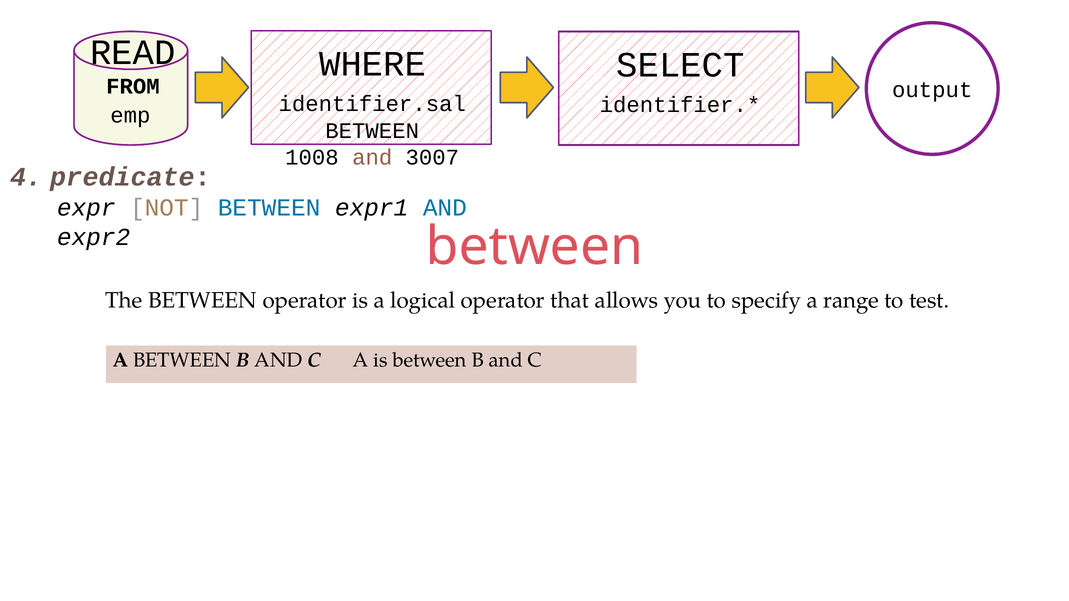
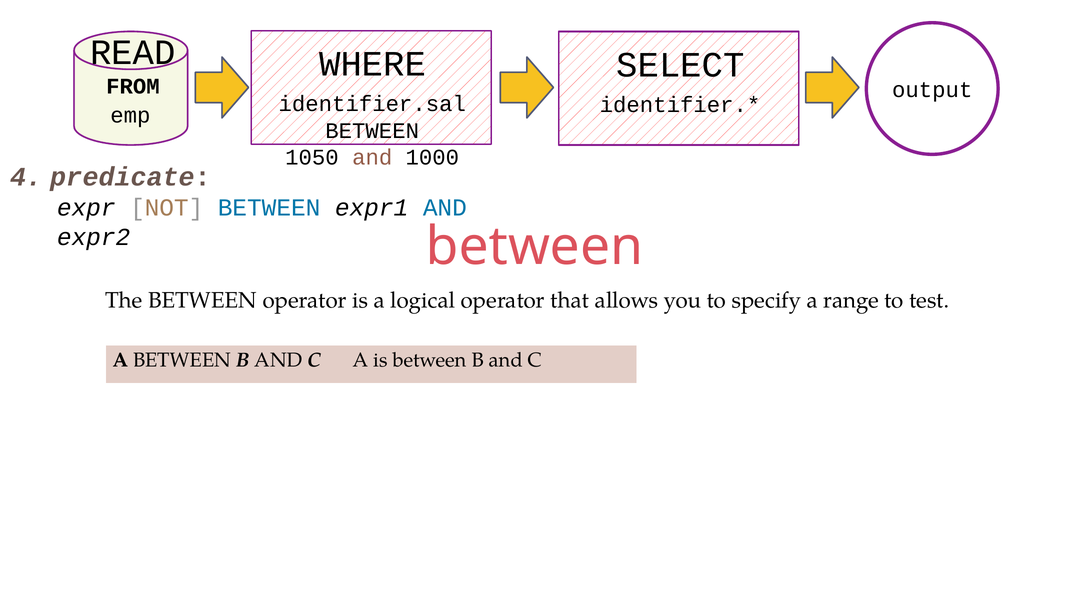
1008: 1008 -> 1050 (312, 158)
3007: 3007 -> 1000 (432, 158)
